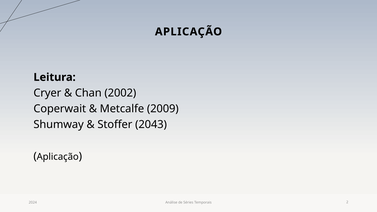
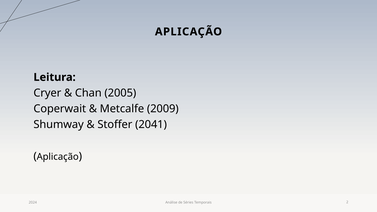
2002: 2002 -> 2005 (120, 93)
2043: 2043 -> 2041 (151, 125)
